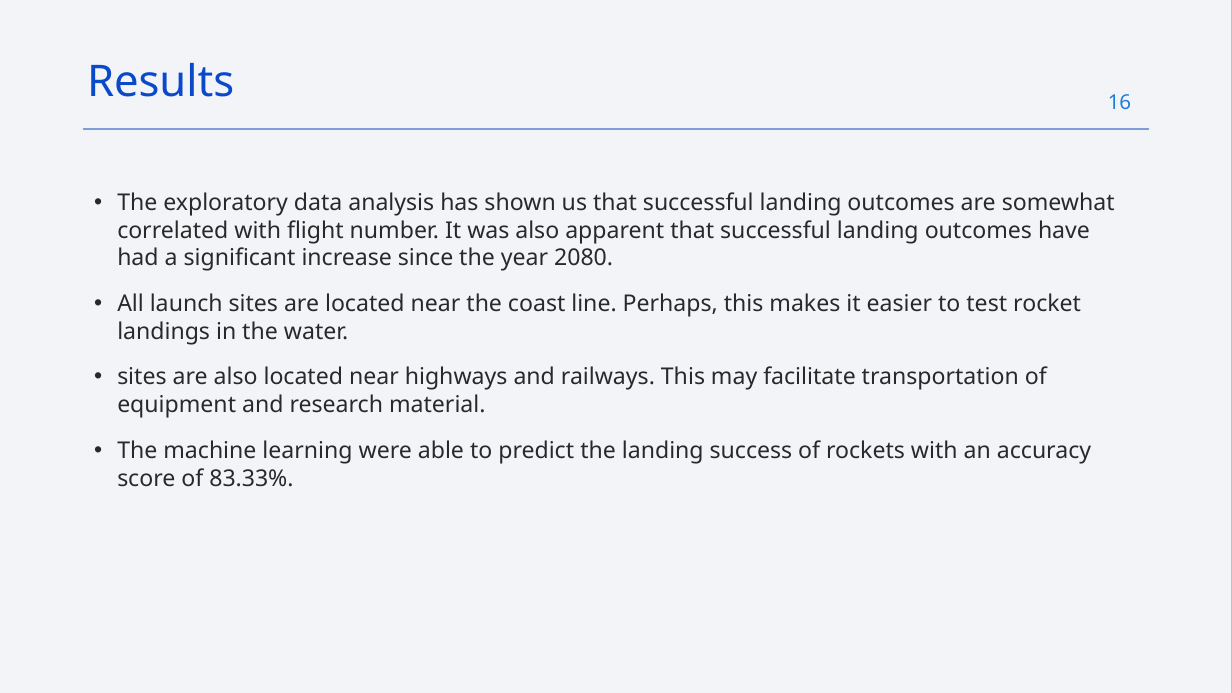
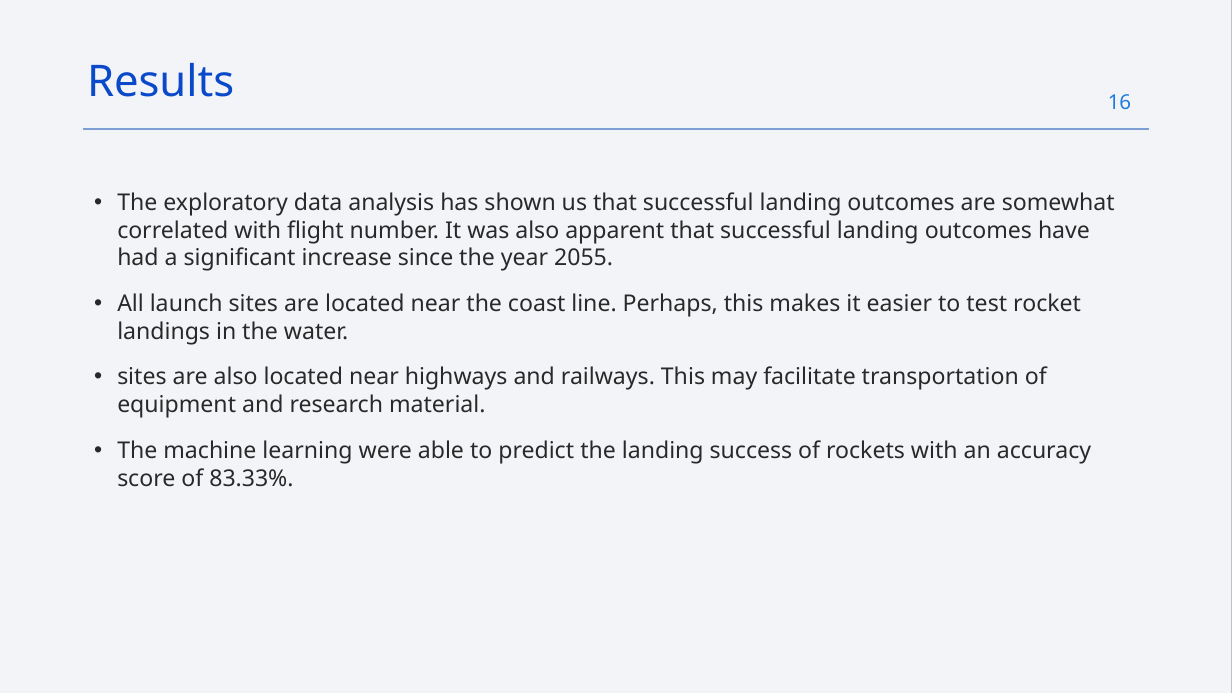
2080: 2080 -> 2055 (584, 258)
